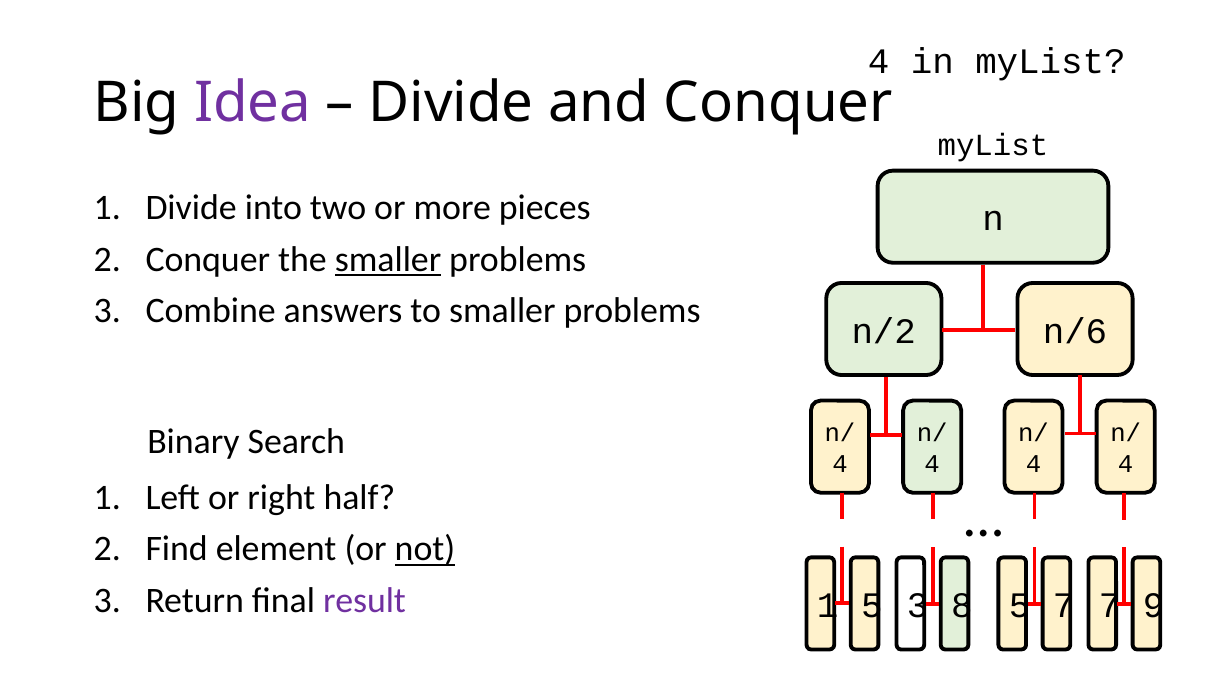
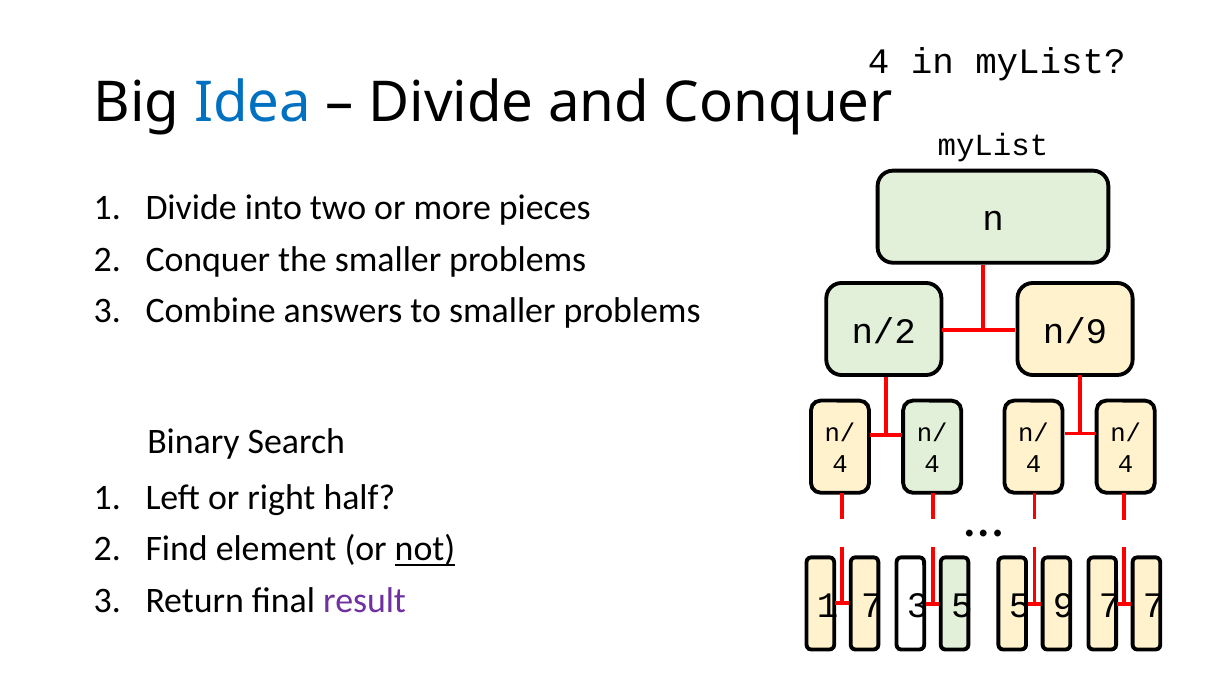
Idea colour: purple -> blue (253, 103)
smaller underline: present -> none (388, 259)
n/6: n/6 -> n/9 (1075, 332)
1 5: 5 -> 7 (872, 606)
3 8: 8 -> 5 (962, 606)
5 7: 7 -> 9 (1064, 606)
7 9: 9 -> 7 (1154, 606)
